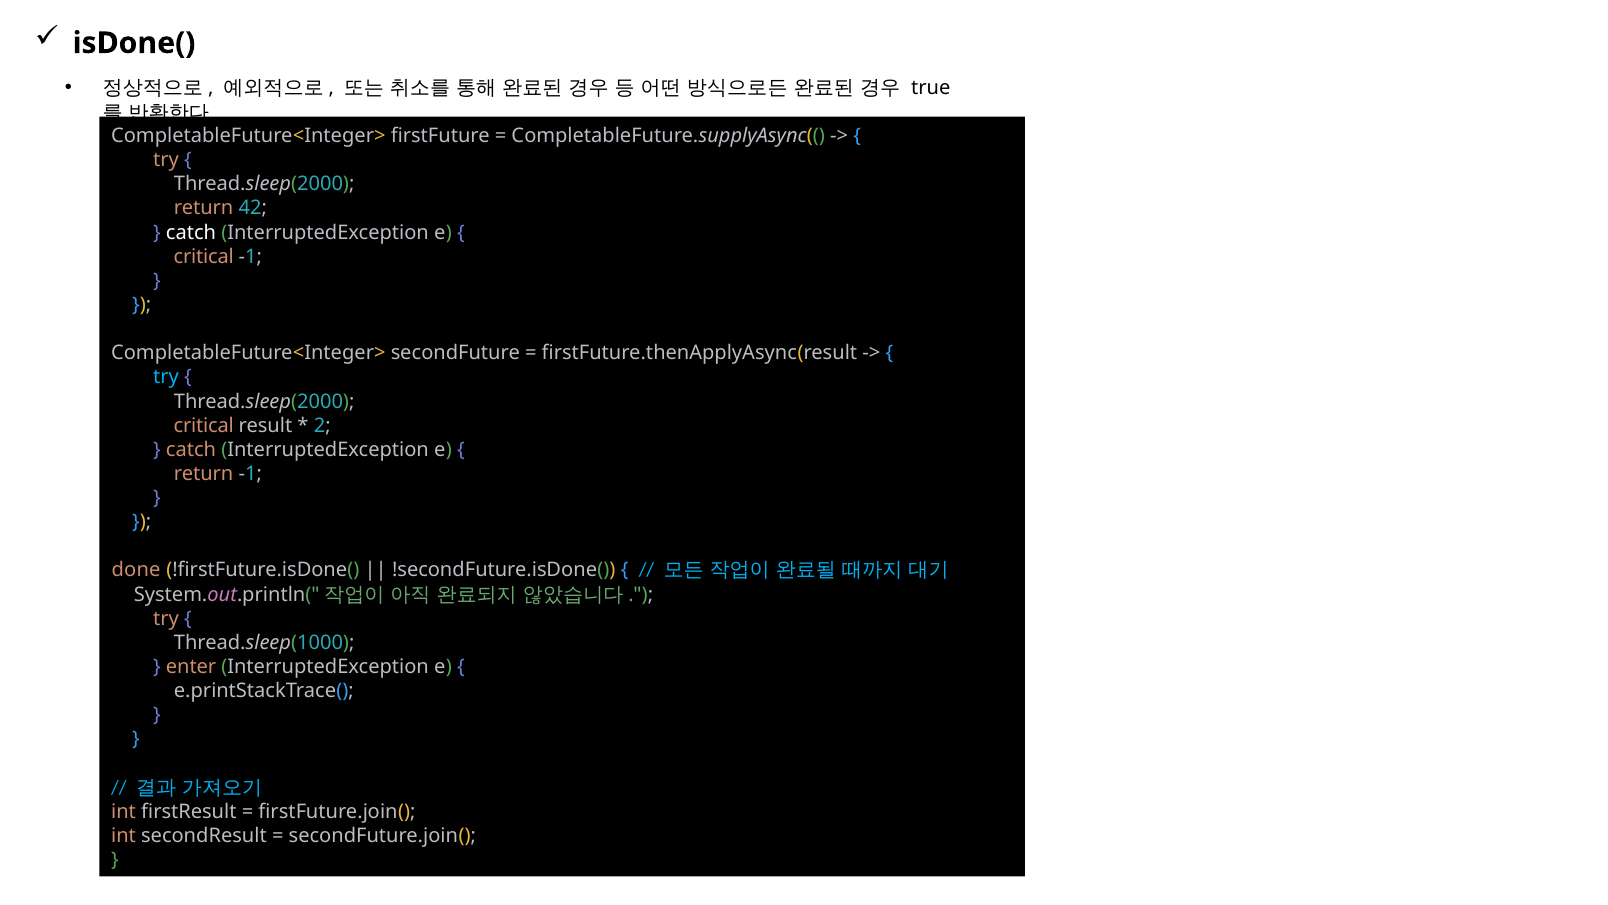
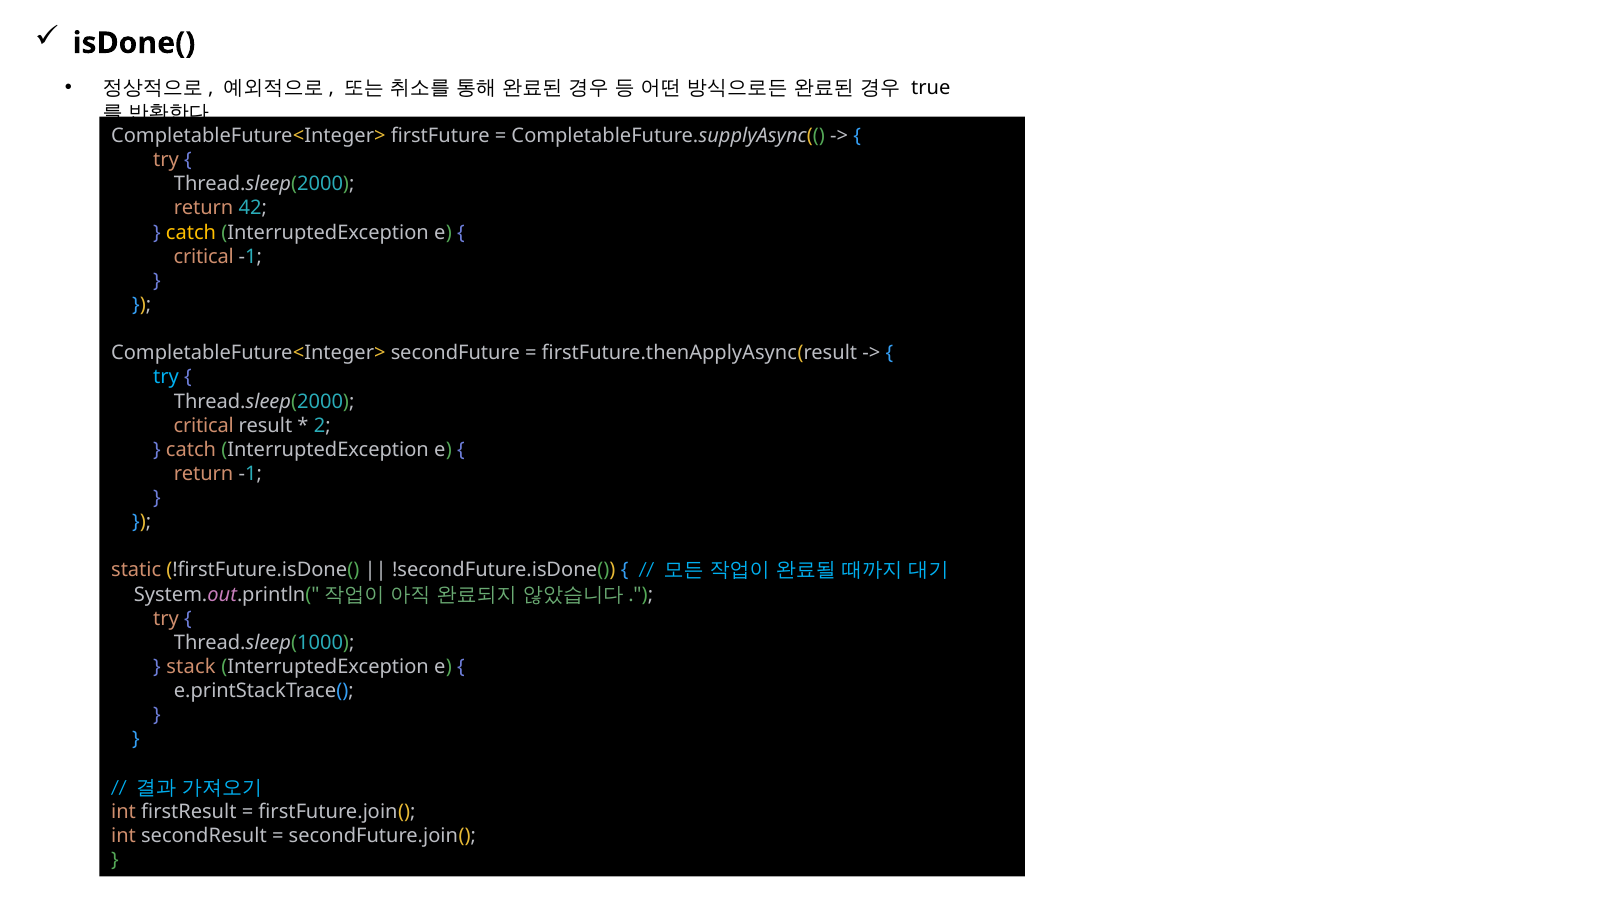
catch colour: white -> yellow (191, 232)
done: done -> static (136, 570)
enter: enter -> stack (191, 666)
